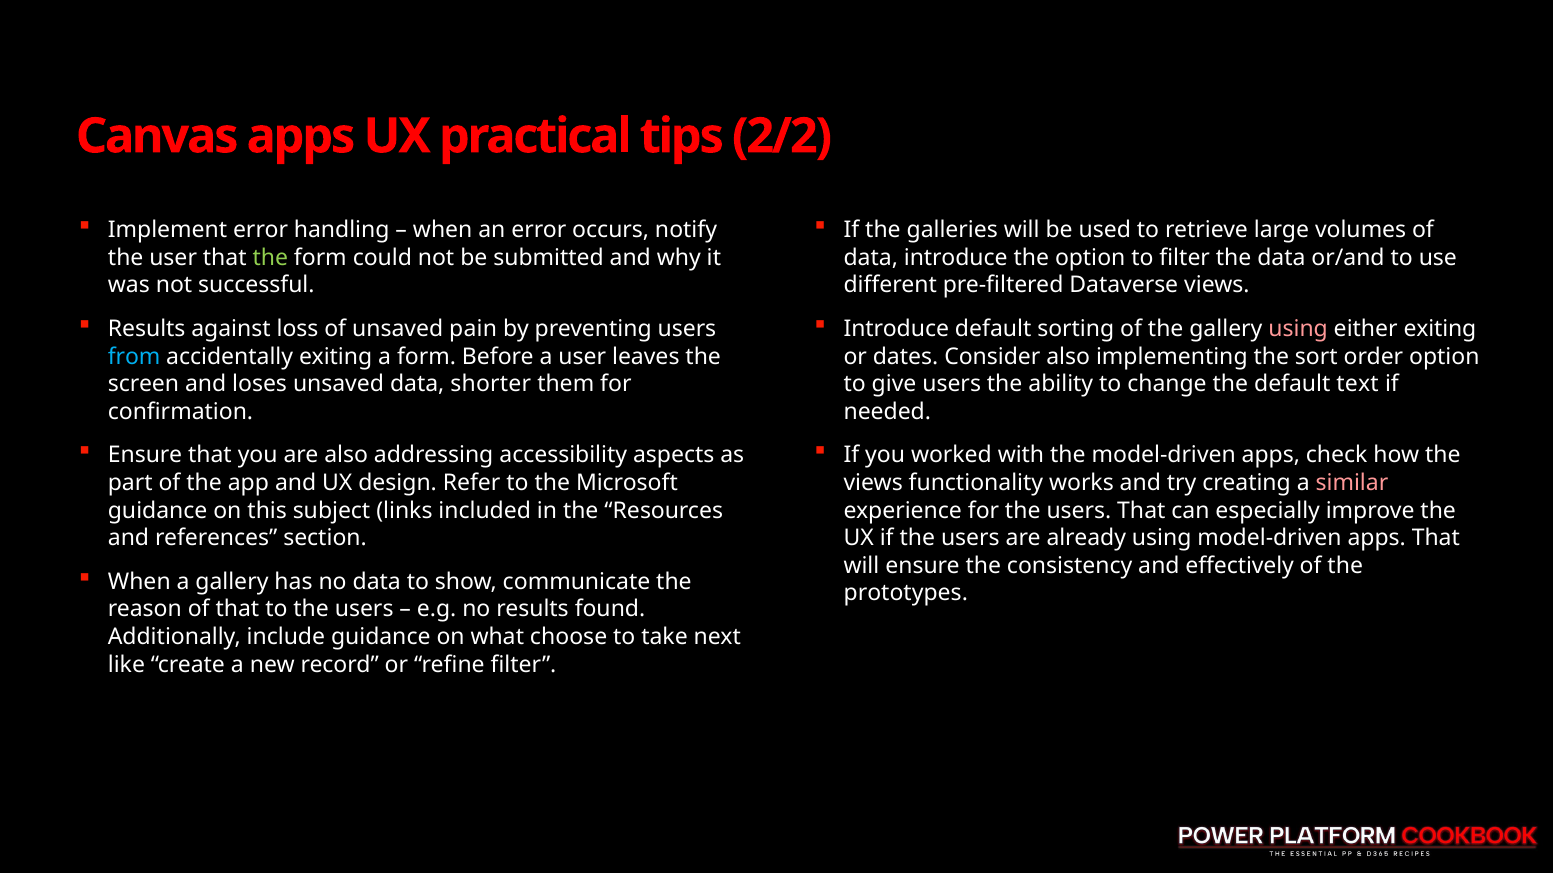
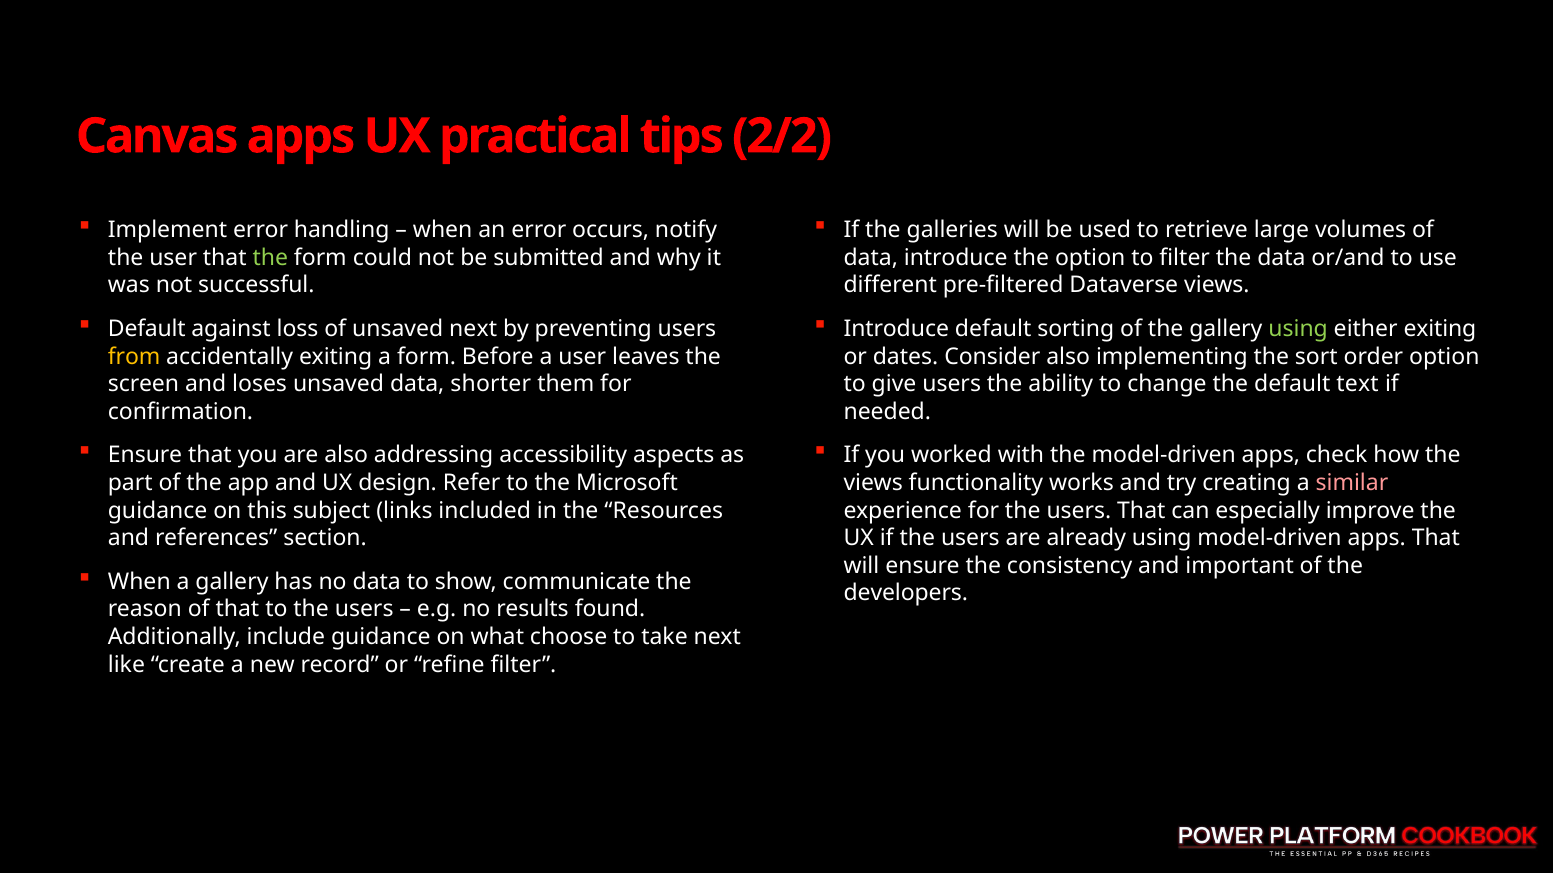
Results: Results -> Default (147, 329)
unsaved pain: pain -> next (473, 329)
using colour: pink -> light green (1298, 329)
from colour: light blue -> yellow (134, 357)
effectively: effectively -> important (1240, 566)
prototypes: prototypes -> developers (906, 594)
